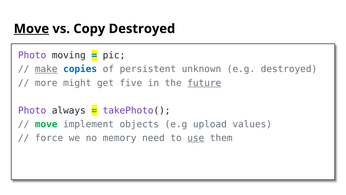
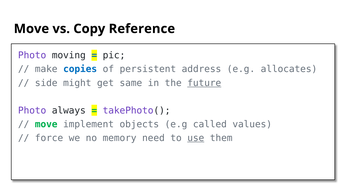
Move underline: present -> none (31, 29)
Copy Destroyed: Destroyed -> Reference (142, 29)
make underline: present -> none (46, 69)
unknown: unknown -> address (201, 69)
e.g destroyed: destroyed -> allocates (289, 69)
more: more -> side (46, 83)
five: five -> same (131, 83)
upload: upload -> called (210, 124)
